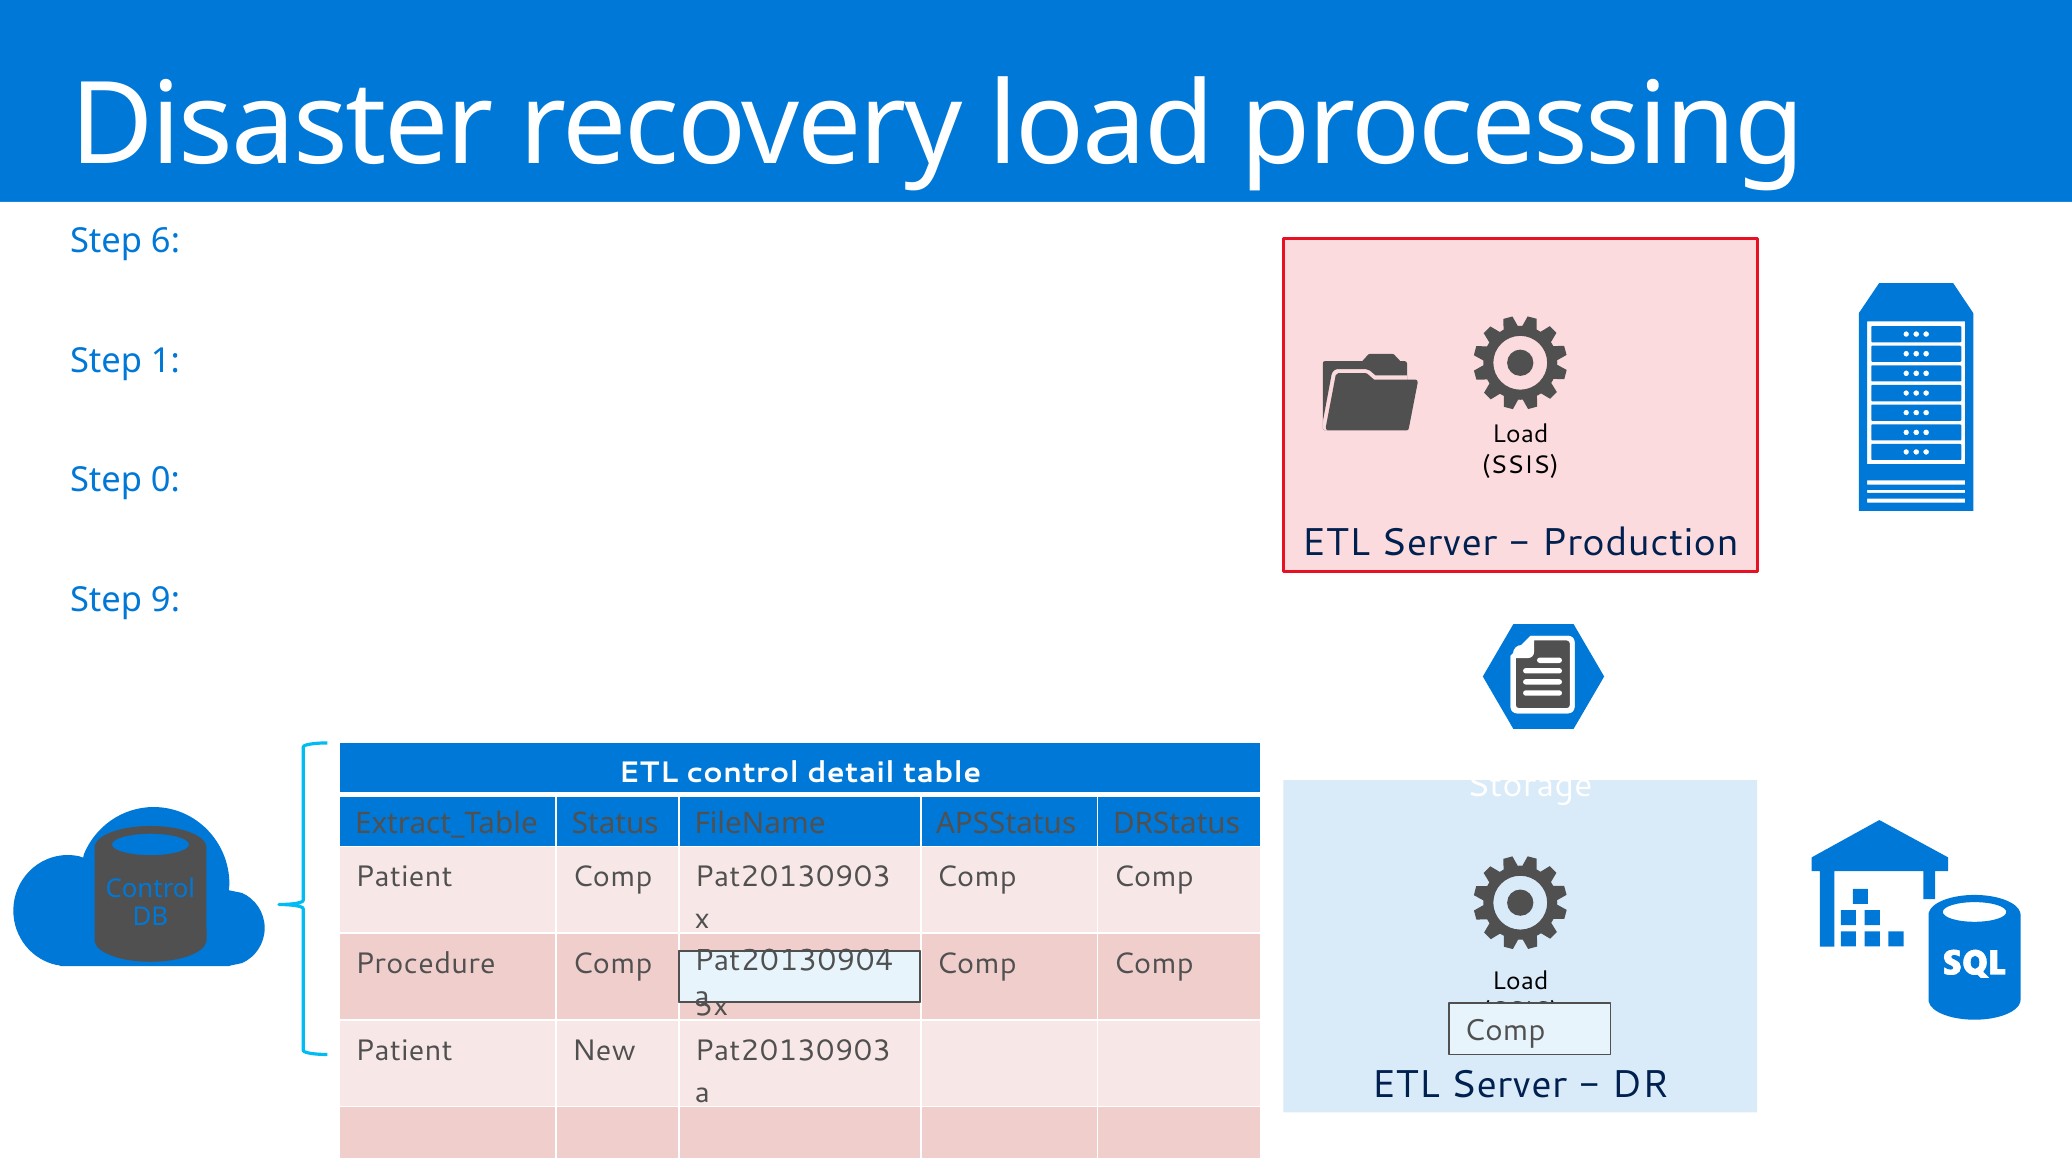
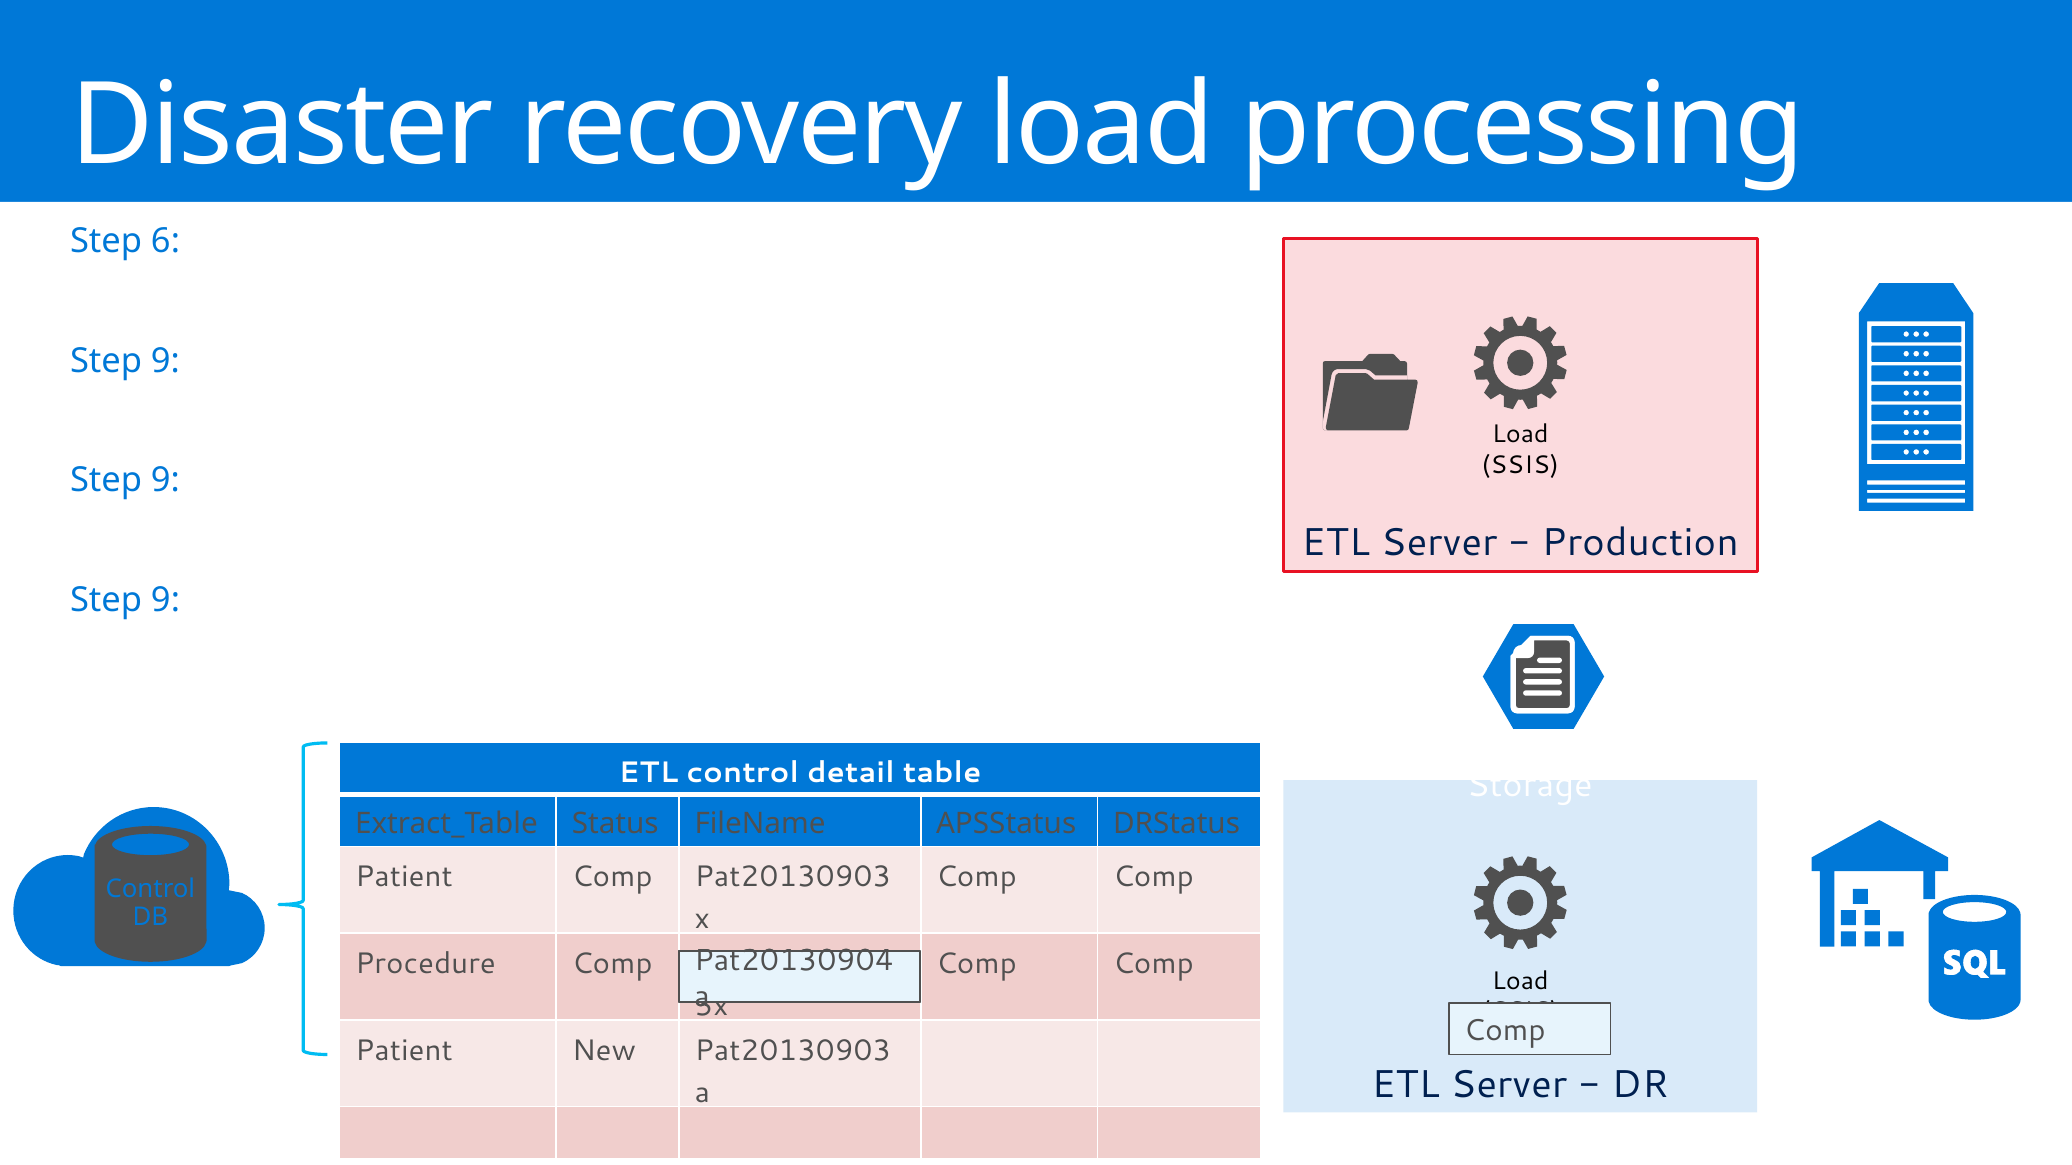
1: 1 -> 9 (165, 361)
0: 0 -> 9 (165, 481)
